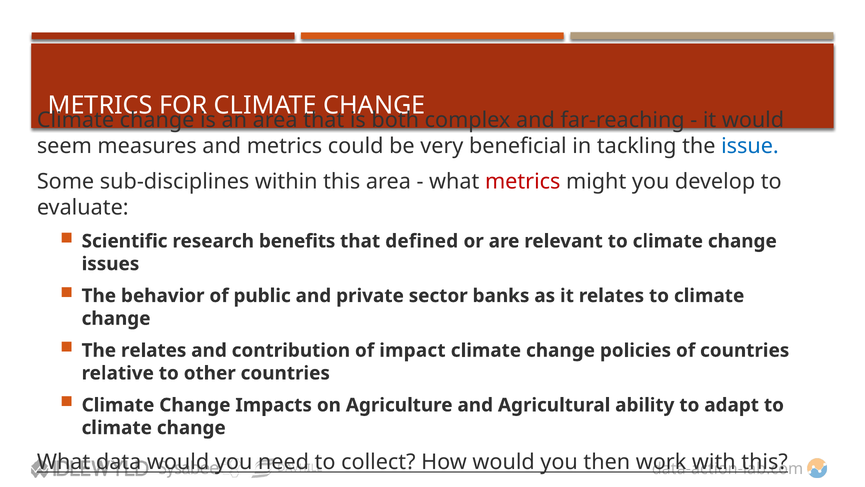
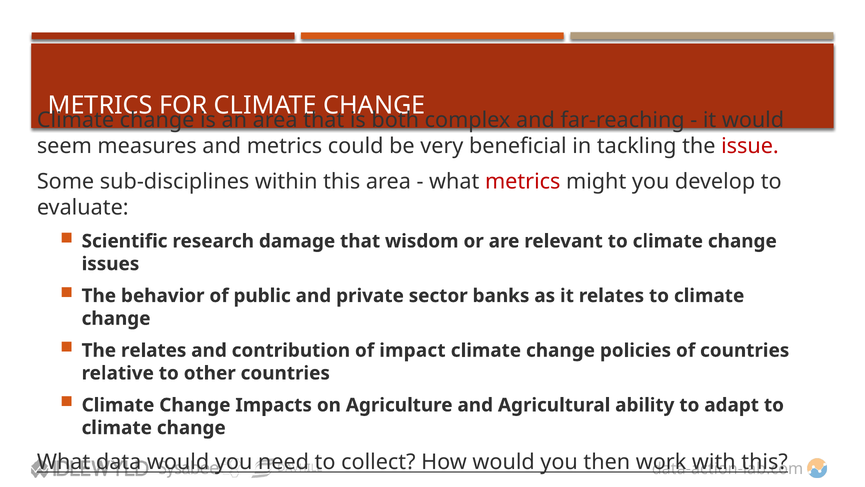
issue colour: blue -> red (750, 146)
benefits: benefits -> damage (297, 241)
defined: defined -> wisdom (422, 241)
